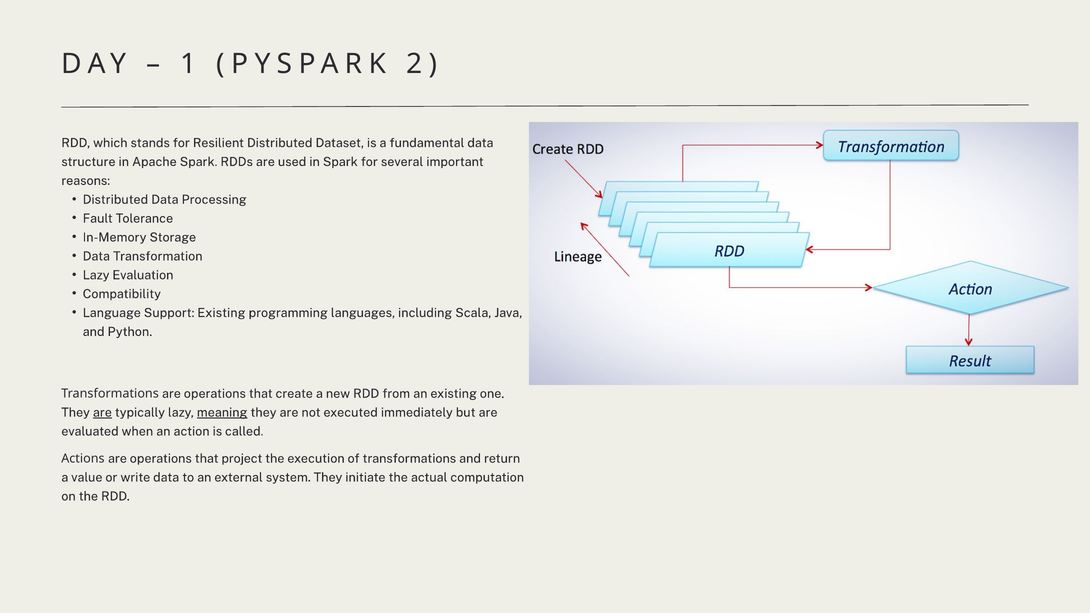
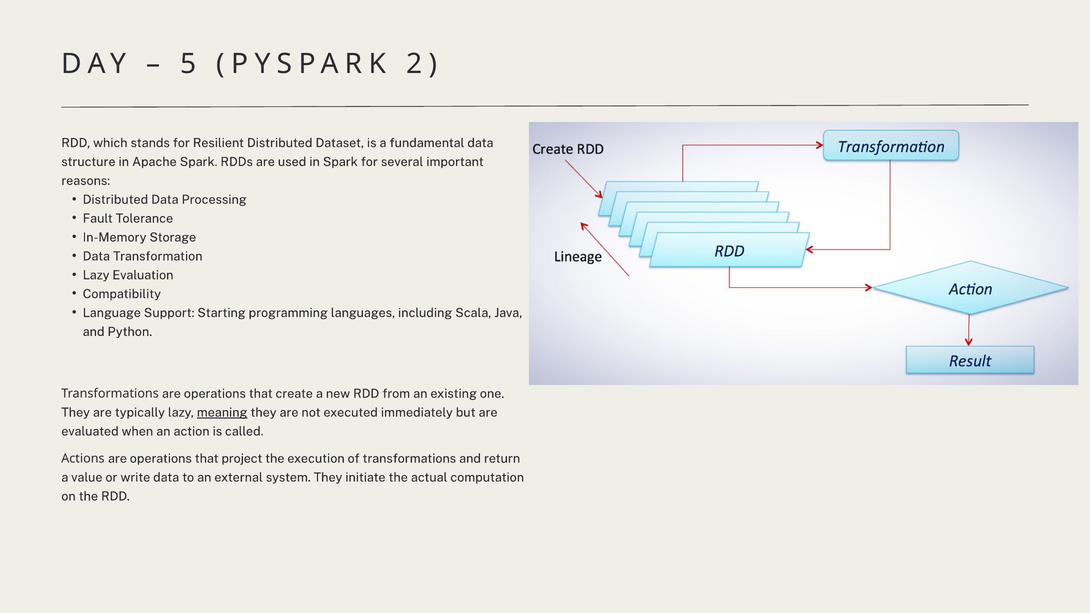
1: 1 -> 5 (188, 64)
Support Existing: Existing -> Starting (221, 313)
are underline: present -> none (102, 413)
